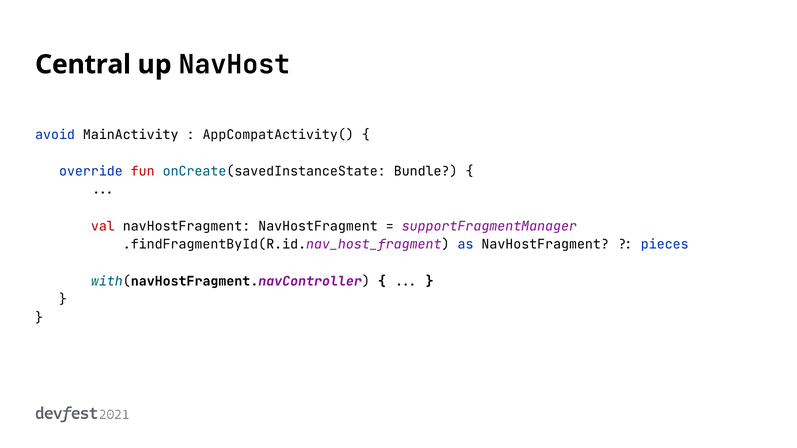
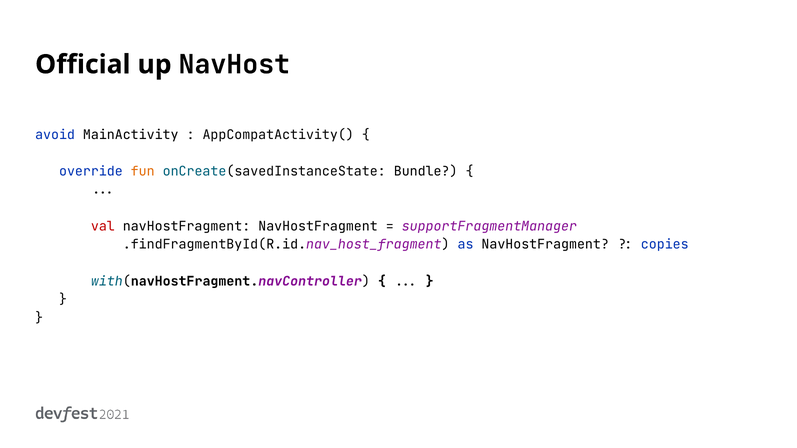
Central: Central -> Official (83, 65)
fun colour: red -> orange (143, 171)
pieces: pieces -> copies (665, 245)
